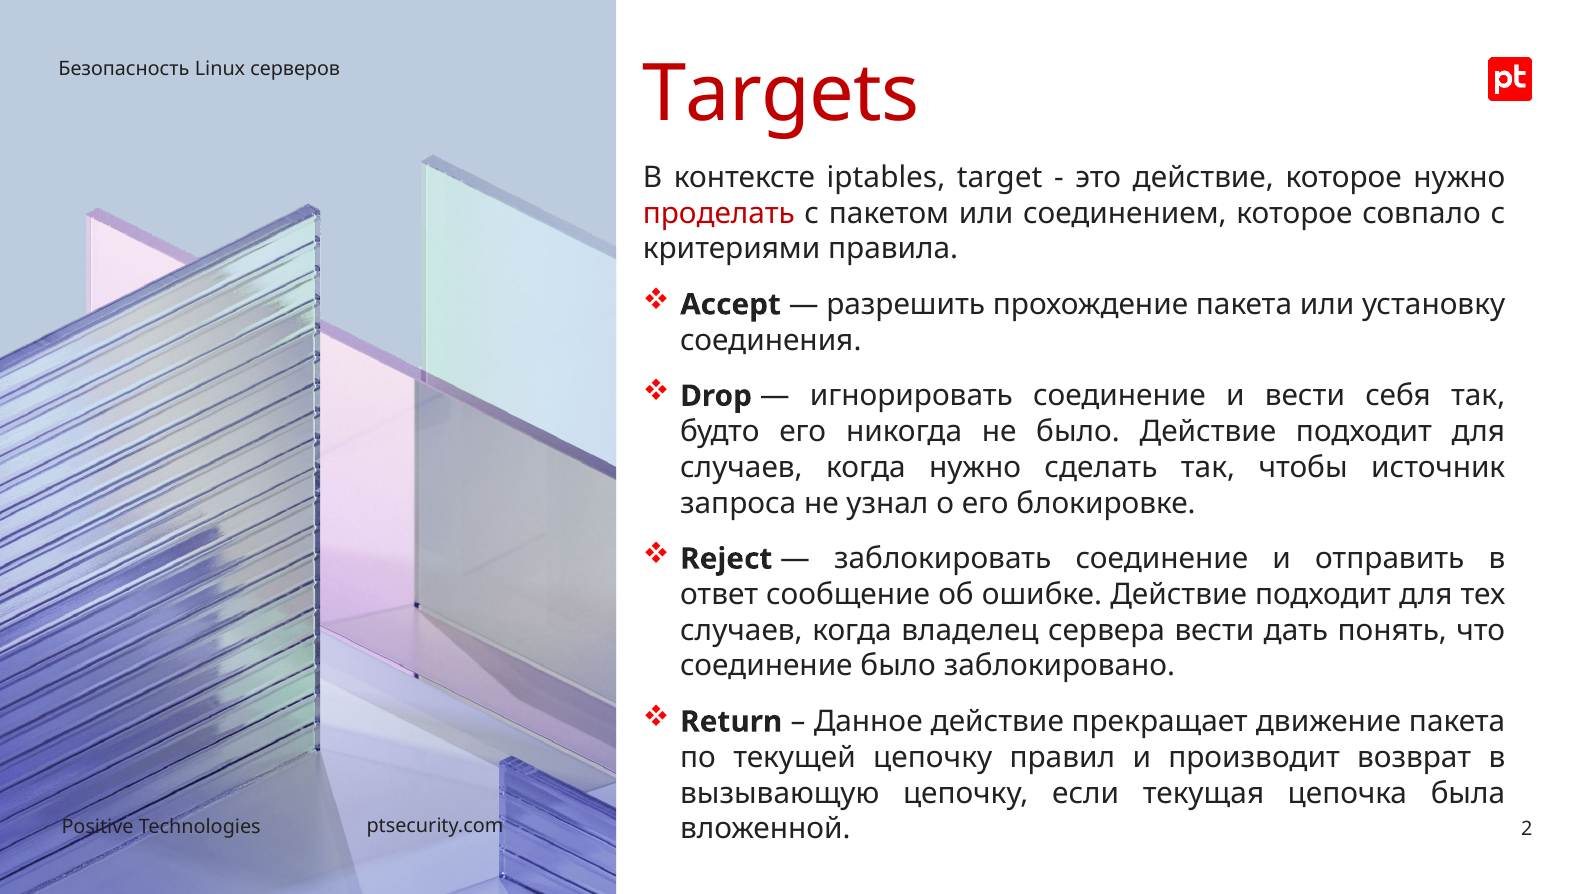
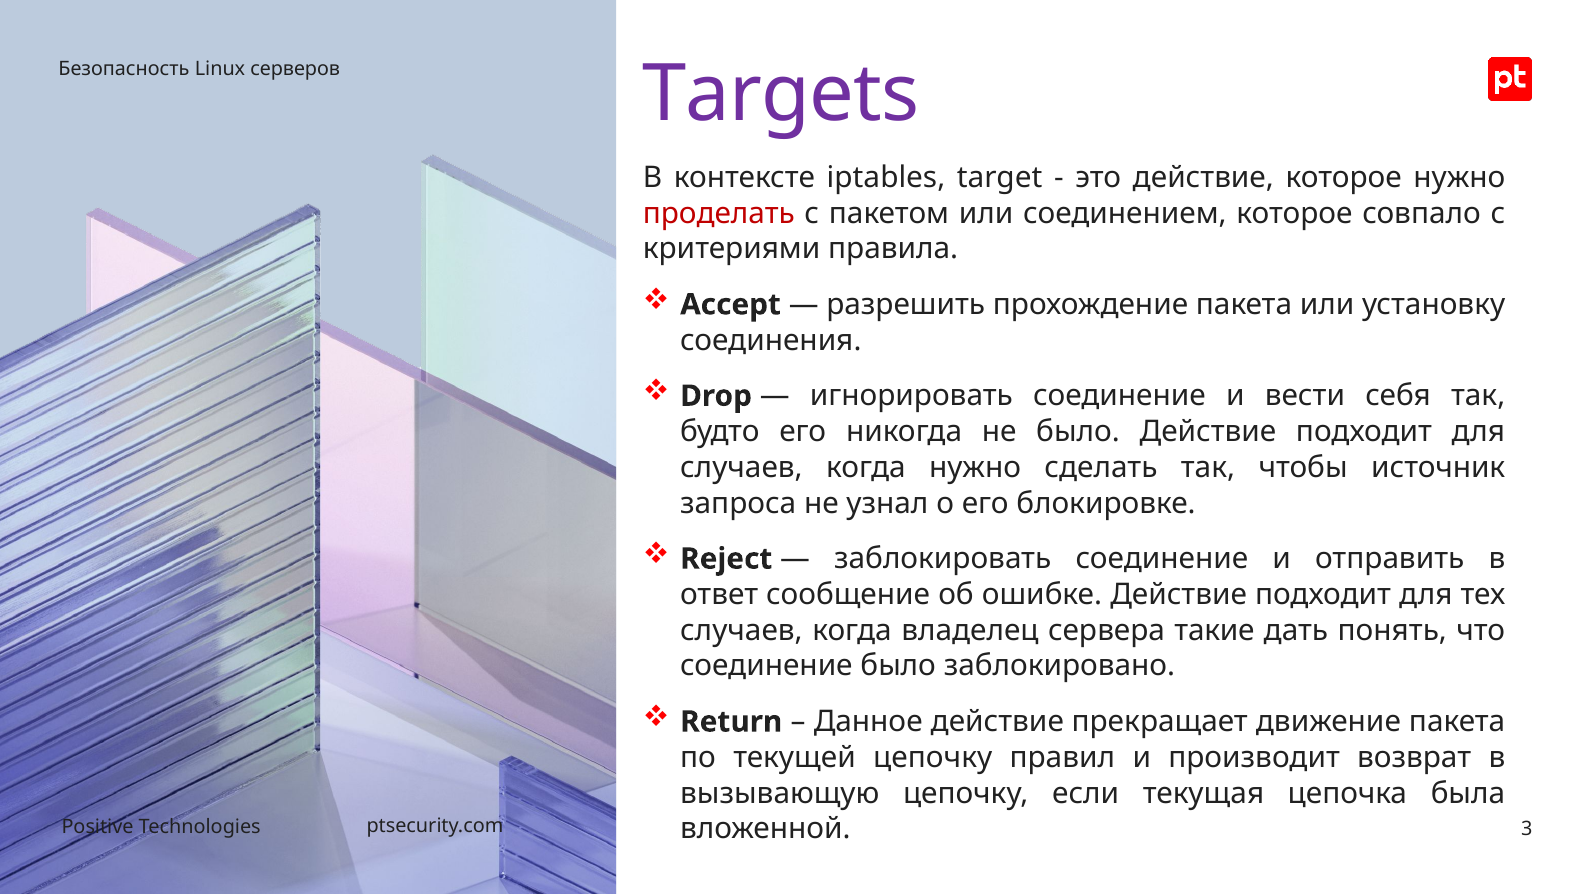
Targets colour: red -> purple (781, 94)
сервера вести: вести -> такие (1214, 630)
2: 2 -> 3 (1527, 829)
